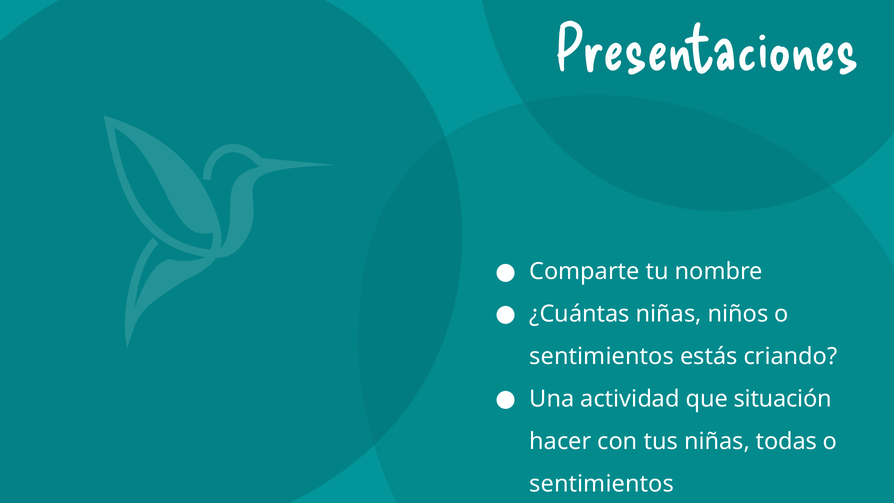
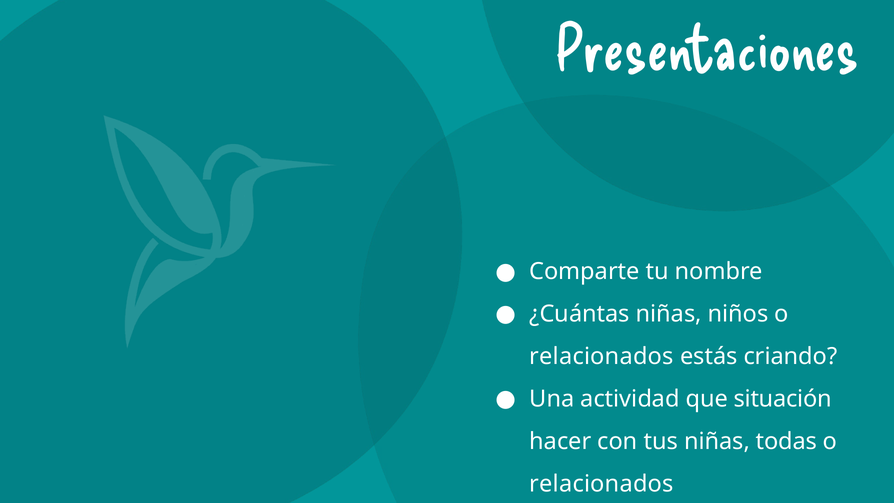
sentimientos: sentimientos -> relacionados (602, 356)
sentimientos: sentimientos -> relacionados (602, 484)
